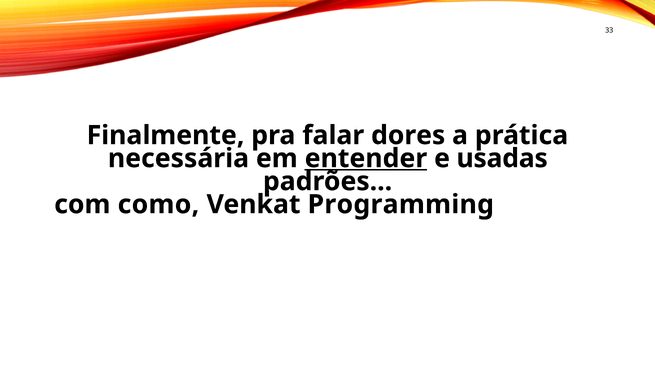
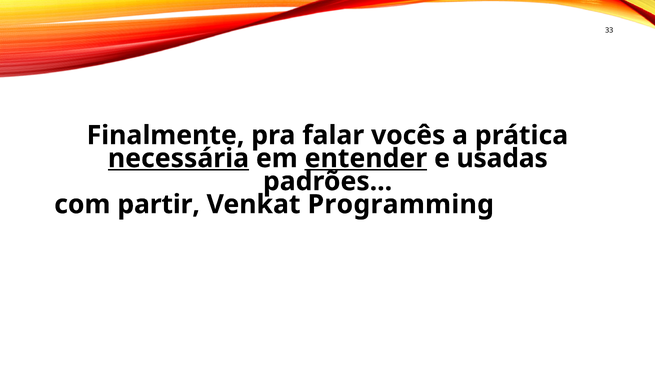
dores: dores -> vocês (408, 135)
necessária underline: none -> present (178, 158)
como: como -> partir (159, 204)
